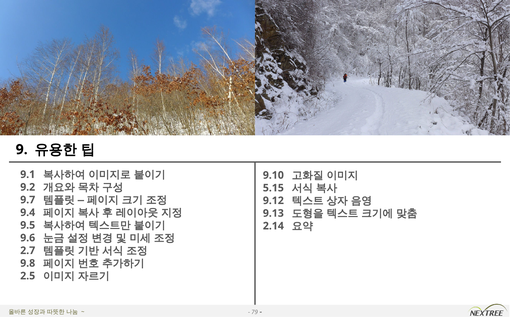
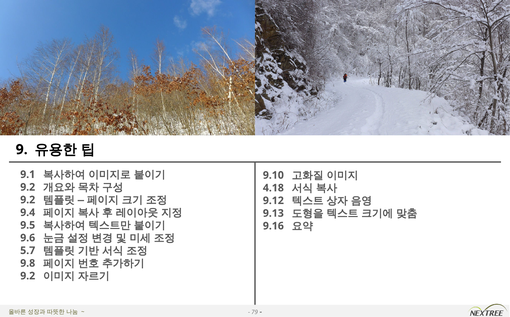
5.15: 5.15 -> 4.18 (273, 188)
9.7: 9.7 -> 9.2 (28, 200)
2.14: 2.14 -> 9.16 (273, 226)
2.7: 2.7 -> 5.7 (28, 250)
2.5: 2.5 -> 9.2 (28, 275)
